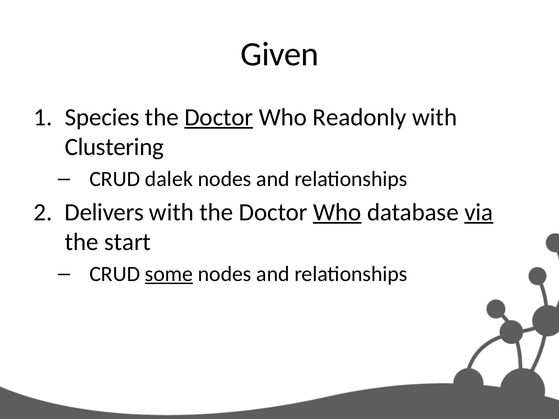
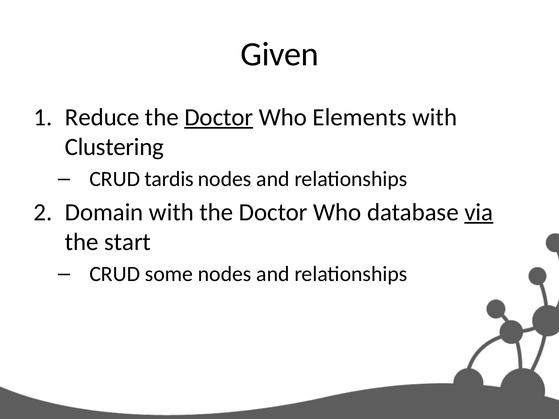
Species: Species -> Reduce (102, 117)
Readonly: Readonly -> Elements (360, 117)
dalek: dalek -> tardis (169, 179)
Delivers: Delivers -> Domain (104, 212)
Who underline: present -> none (337, 212)
some underline: present -> none (169, 274)
